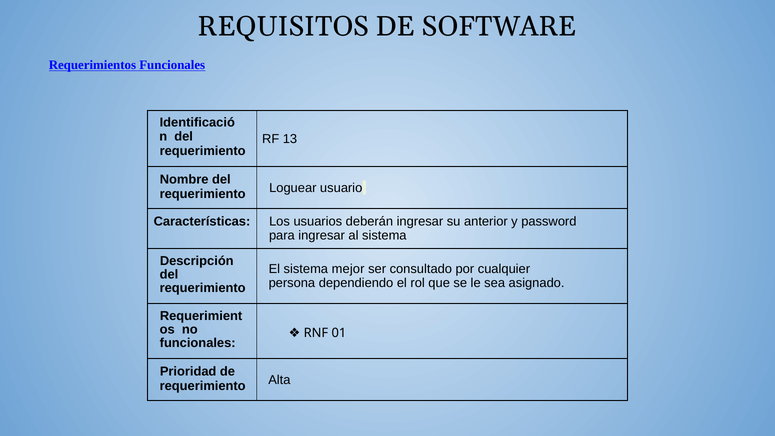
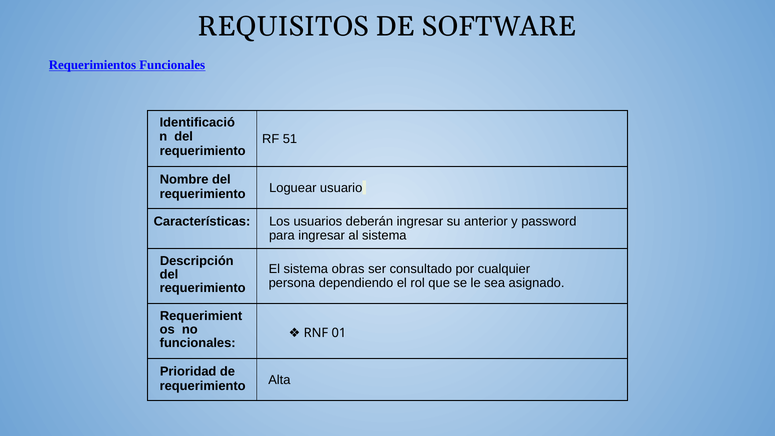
13: 13 -> 51 (290, 139)
mejor: mejor -> obras (348, 269)
